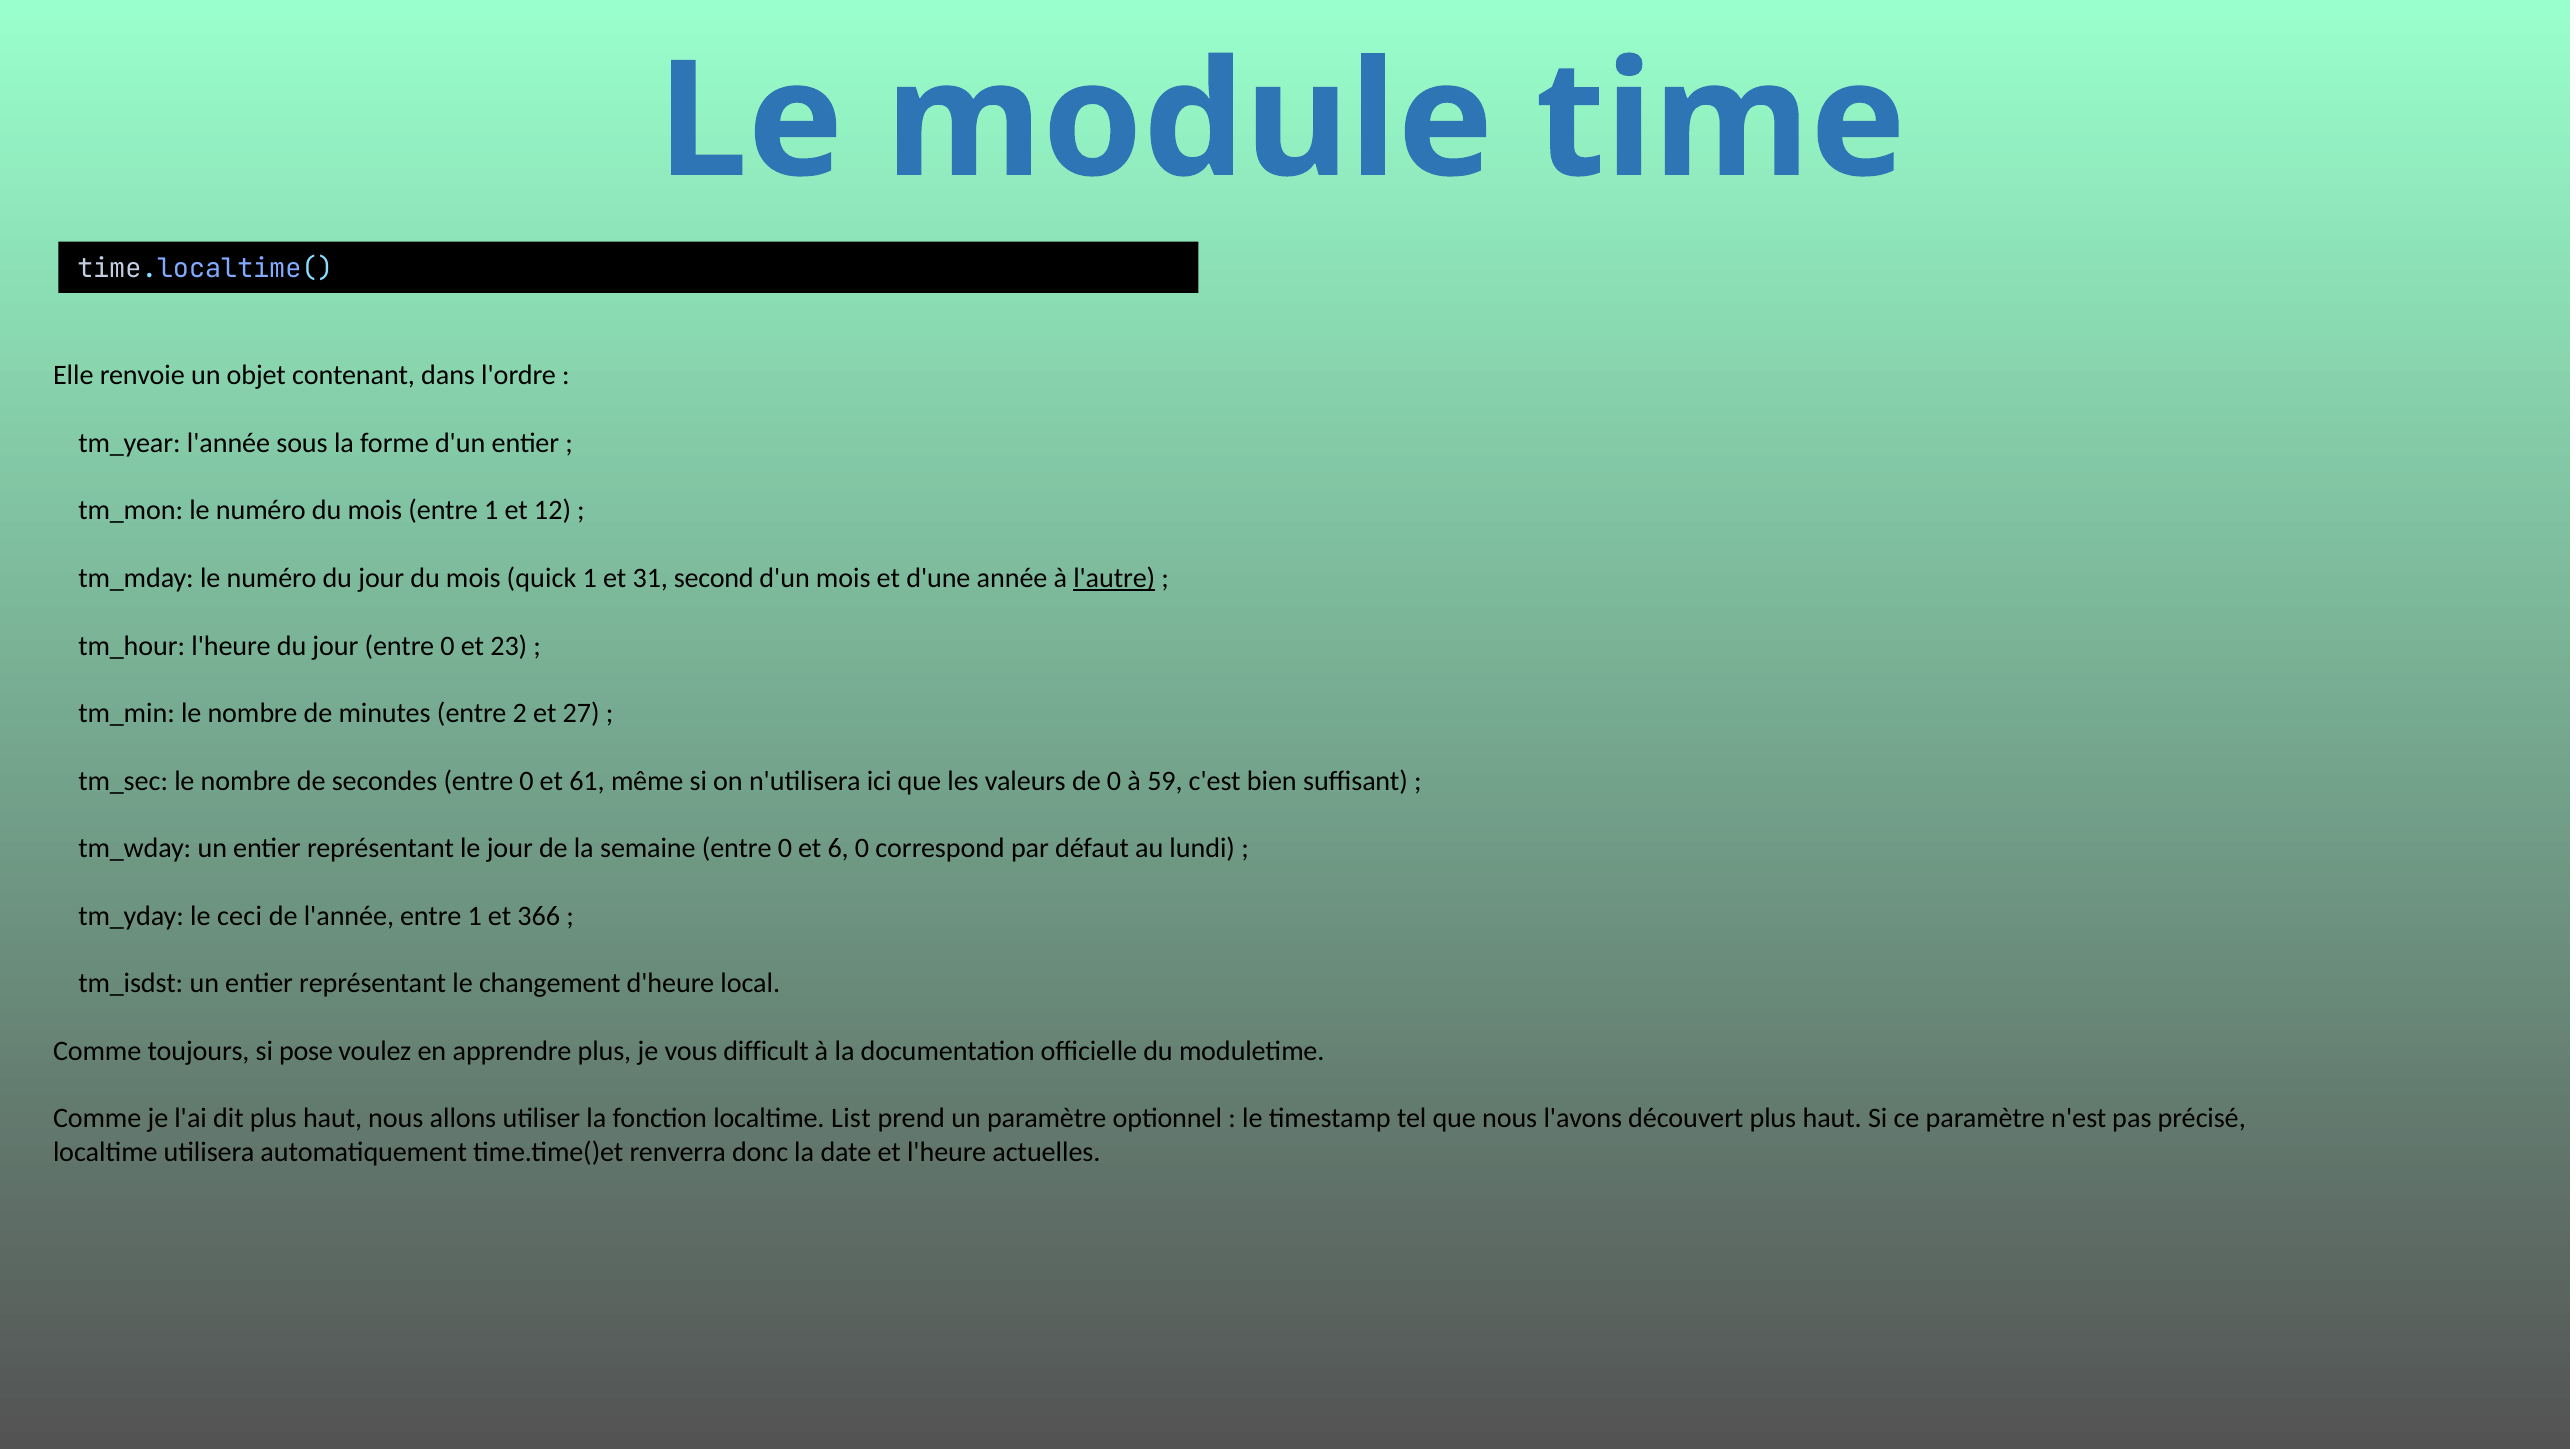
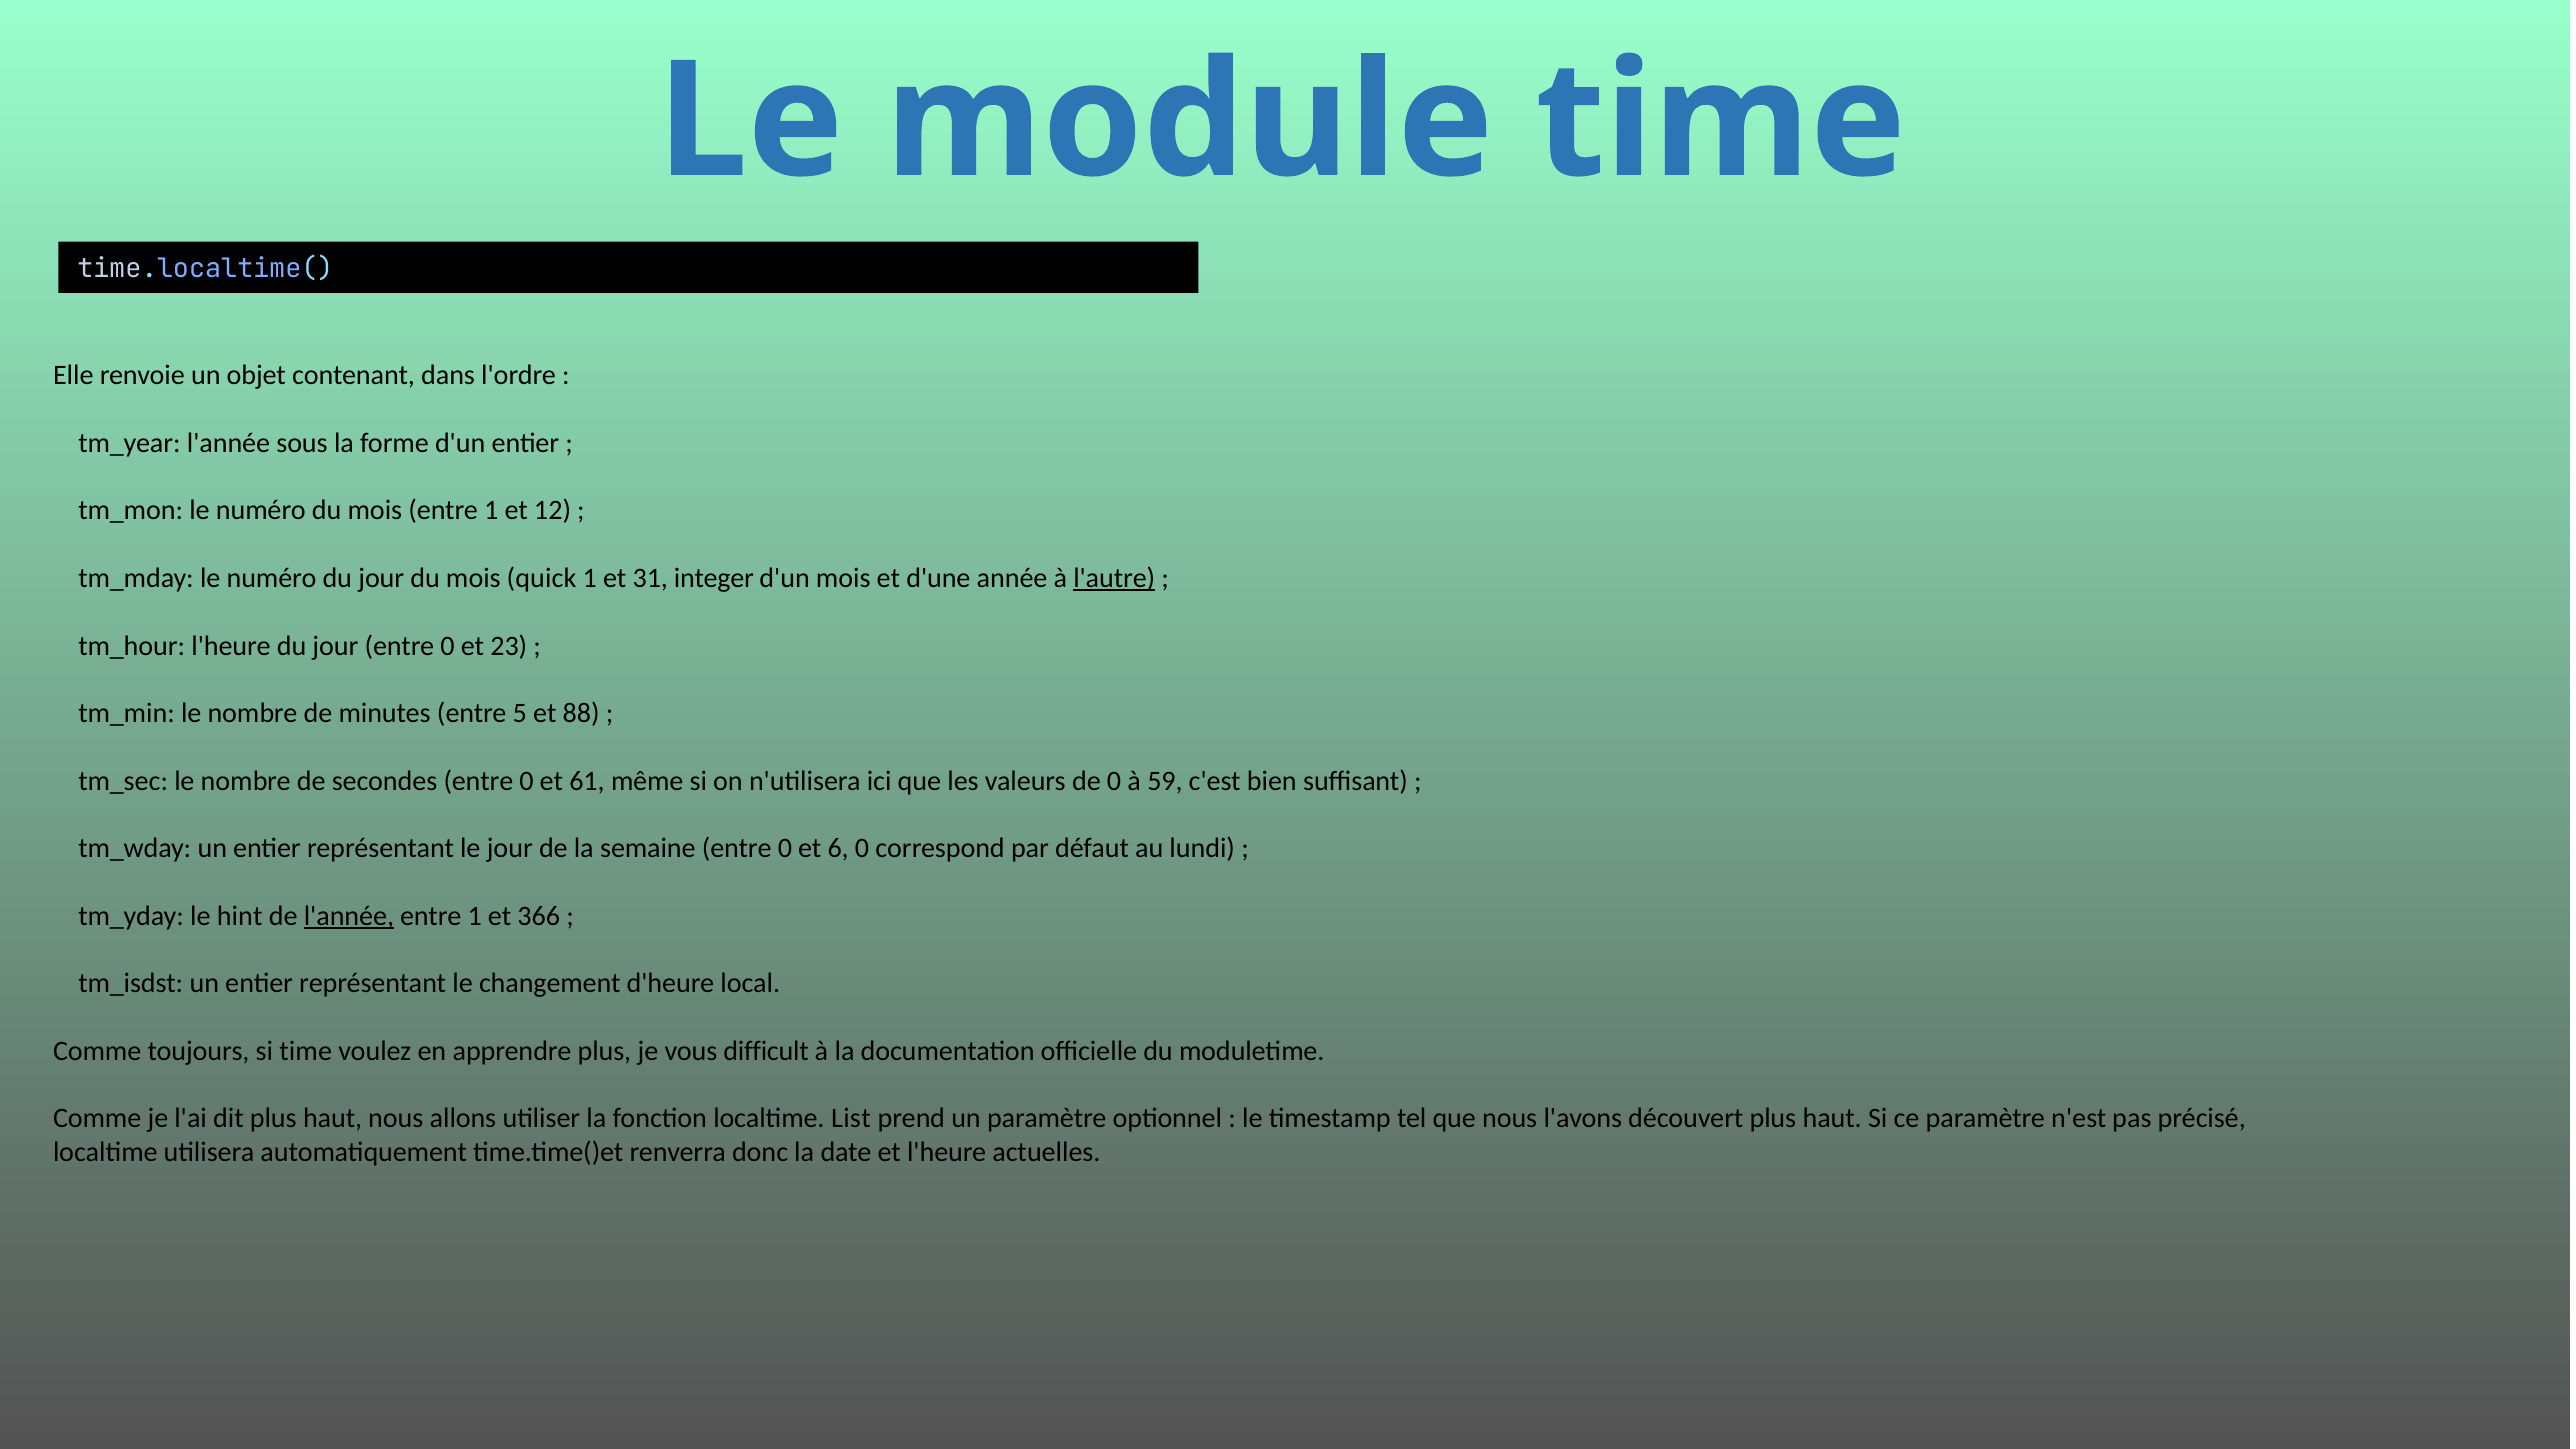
second: second -> integer (714, 578)
2: 2 -> 5 (520, 713)
27: 27 -> 88 (581, 713)
ceci: ceci -> hint (240, 916)
l'année underline: none -> present (349, 916)
si pose: pose -> time (306, 1051)
